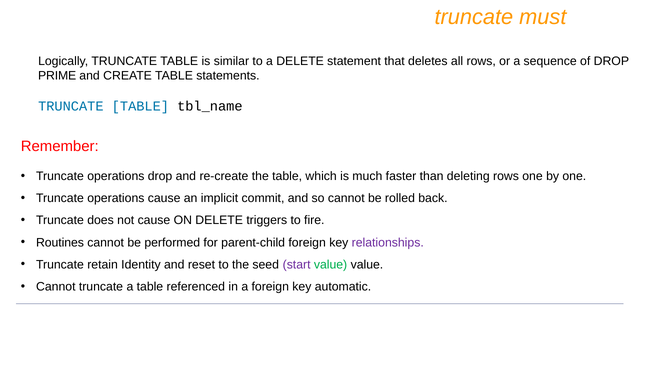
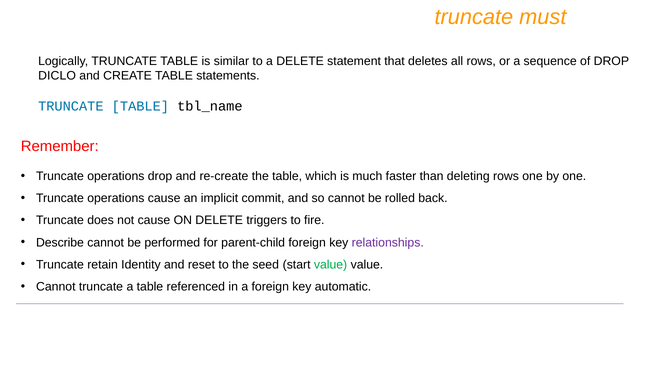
PRIME: PRIME -> DICLO (57, 76)
Routines: Routines -> Describe (60, 242)
start colour: purple -> black (297, 264)
